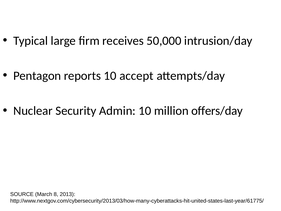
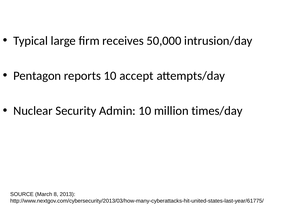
offers/day: offers/day -> times/day (217, 111)
